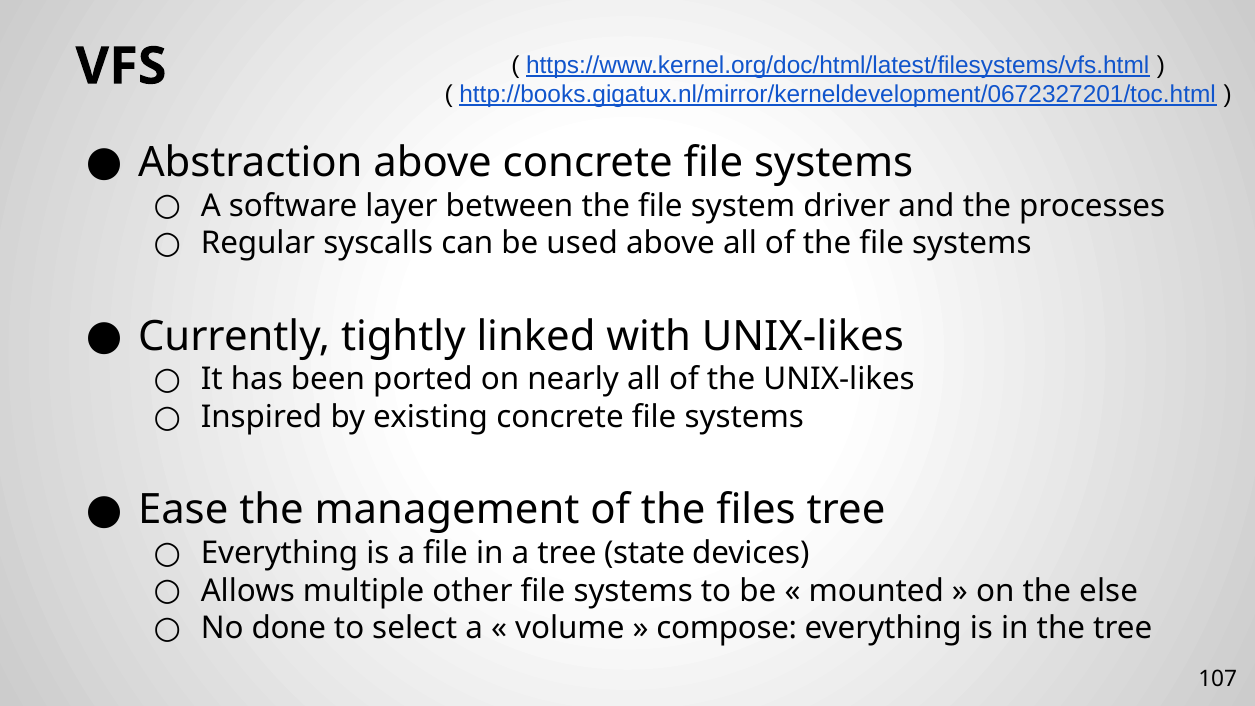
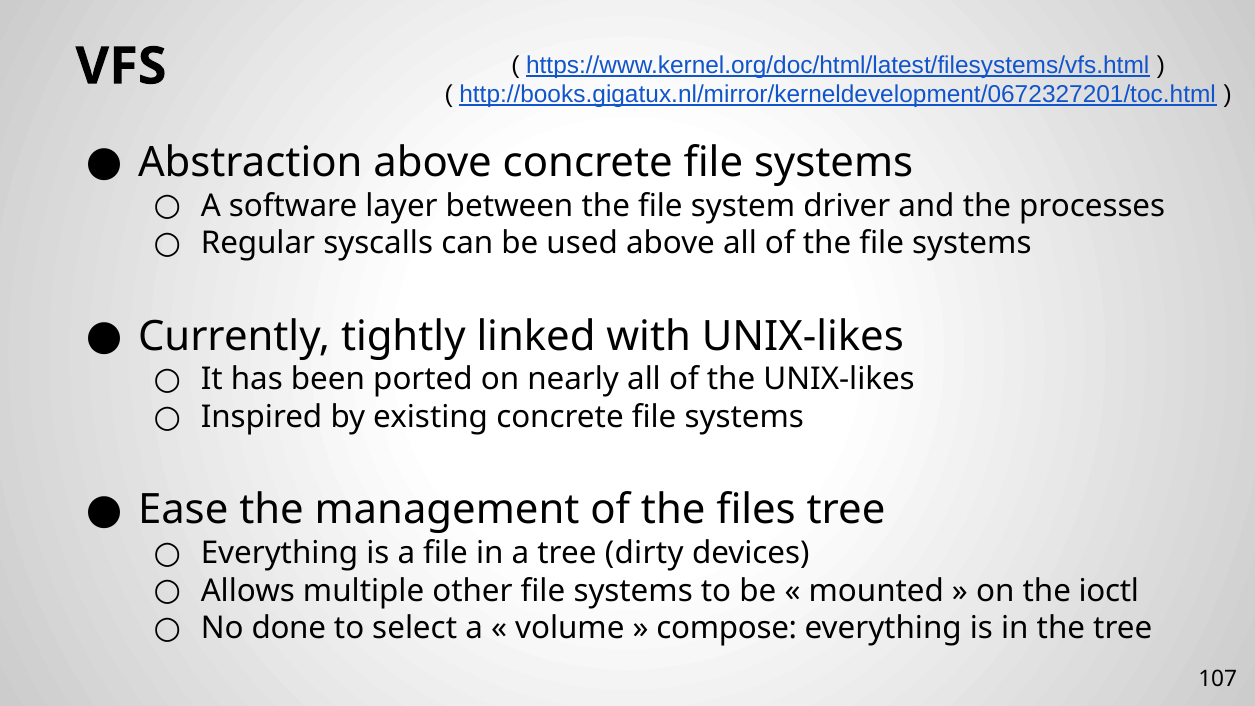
state: state -> dirty (644, 553)
else: else -> ioctl (1109, 591)
